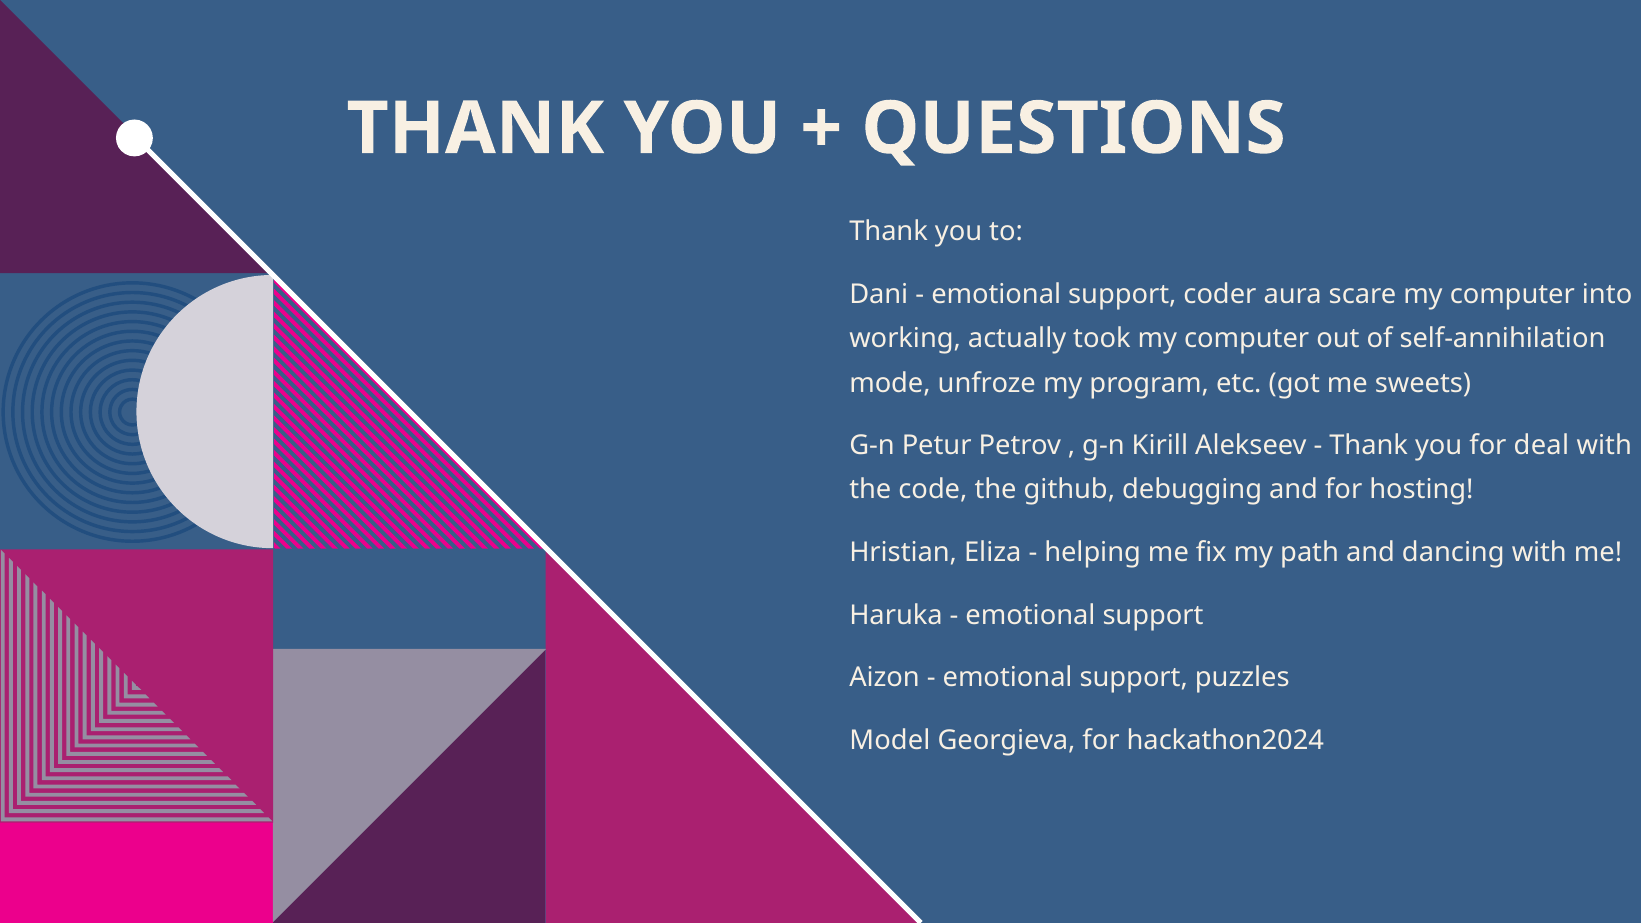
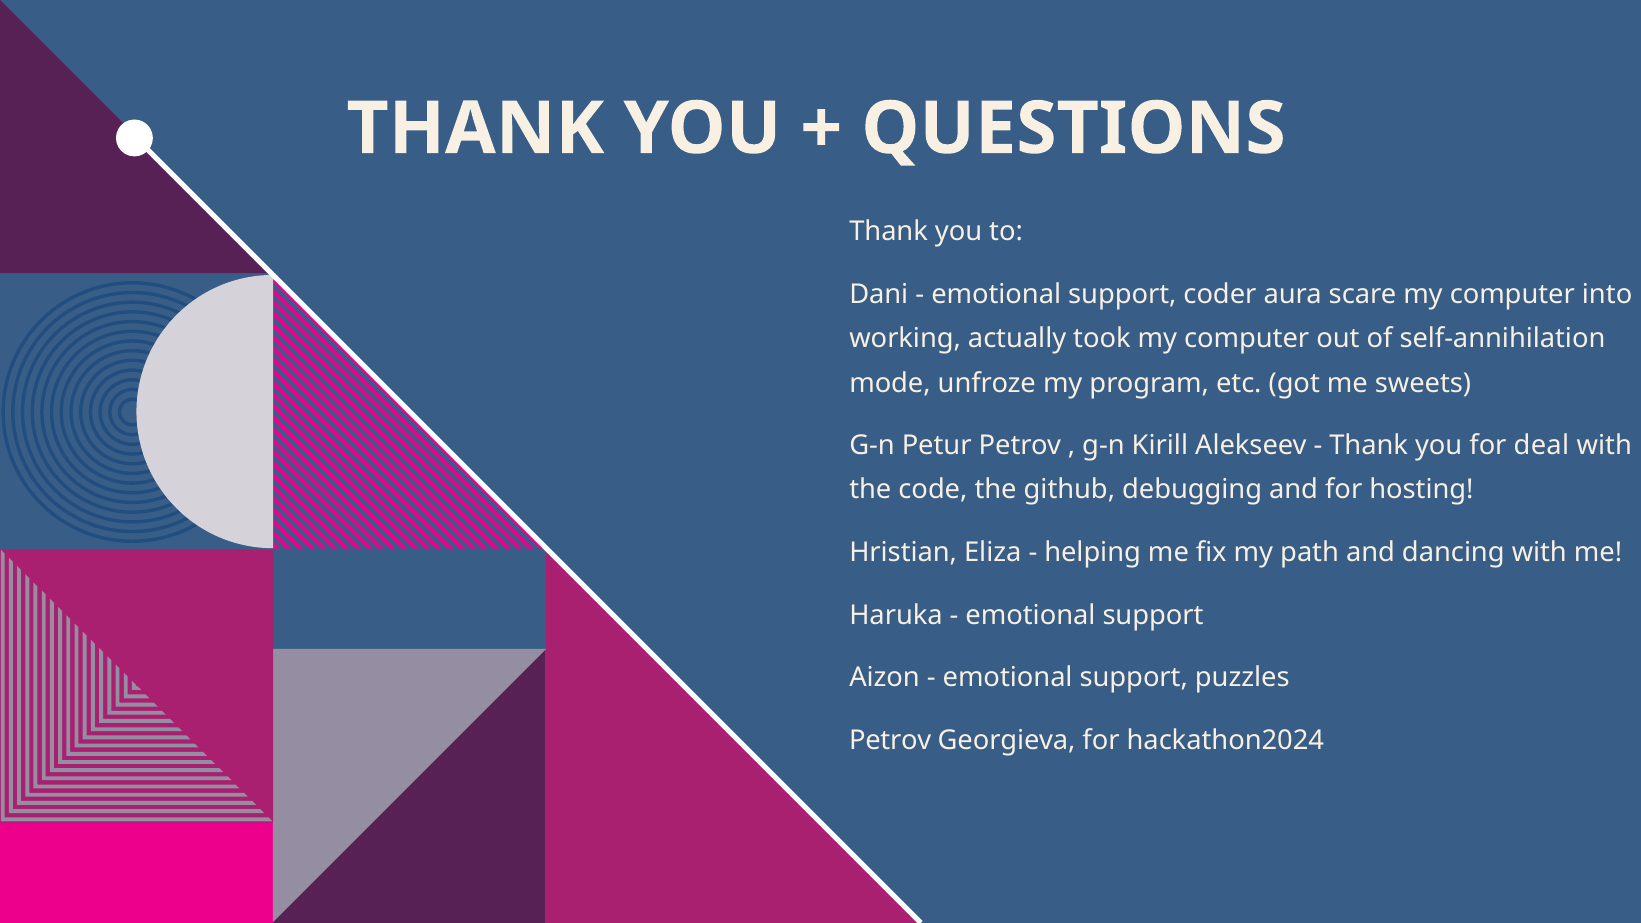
Model: Model -> Petrov (890, 741)
